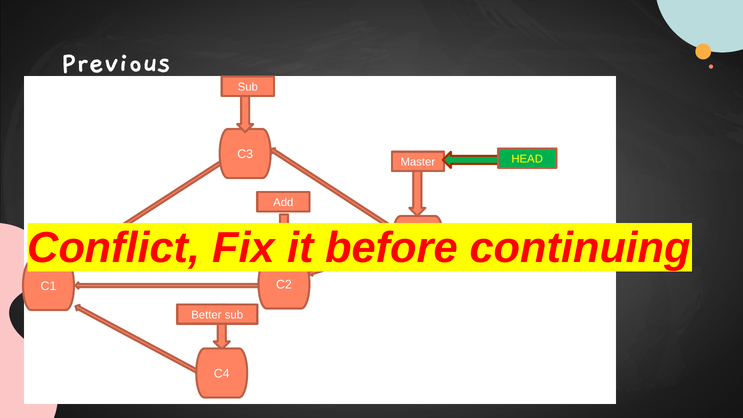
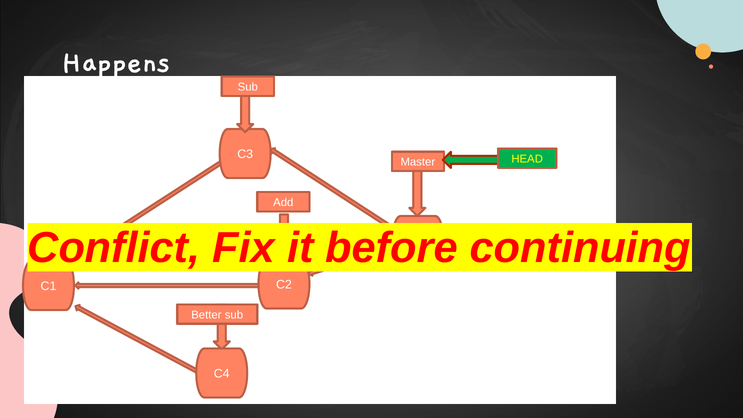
Previous: Previous -> Happens (116, 61)
